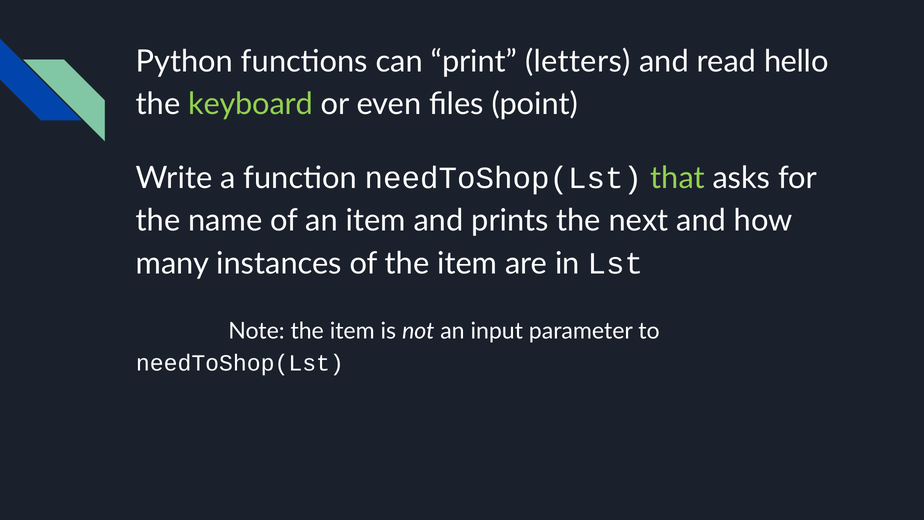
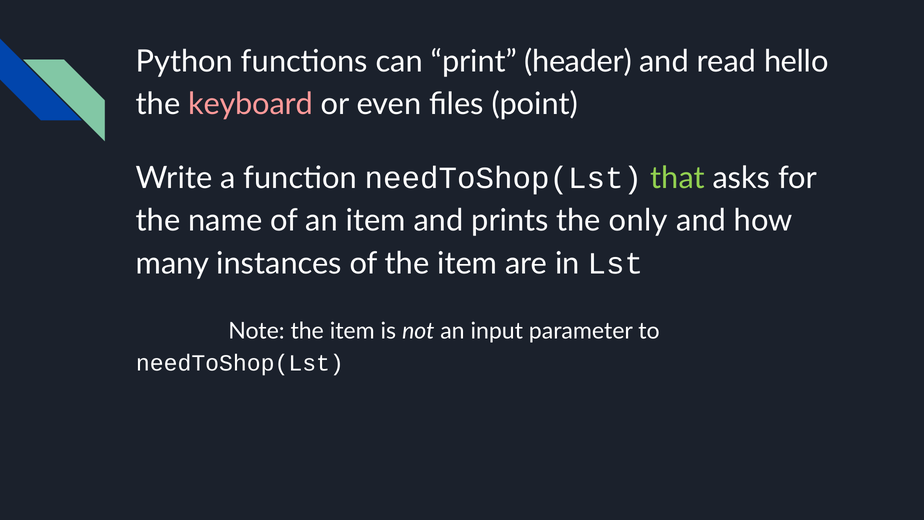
letters: letters -> header (578, 61)
keyboard colour: light green -> pink (251, 104)
next: next -> only (638, 221)
